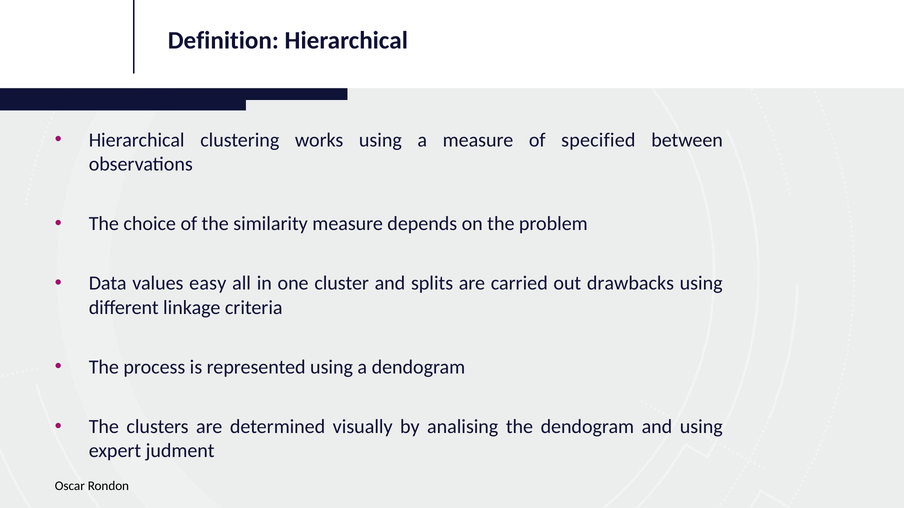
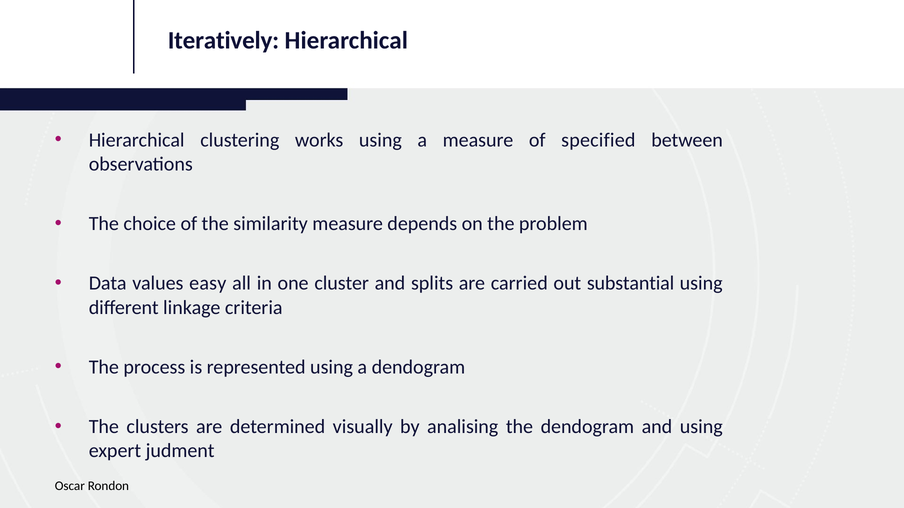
Definition: Definition -> Iteratively (223, 41)
drawbacks: drawbacks -> substantial (631, 284)
